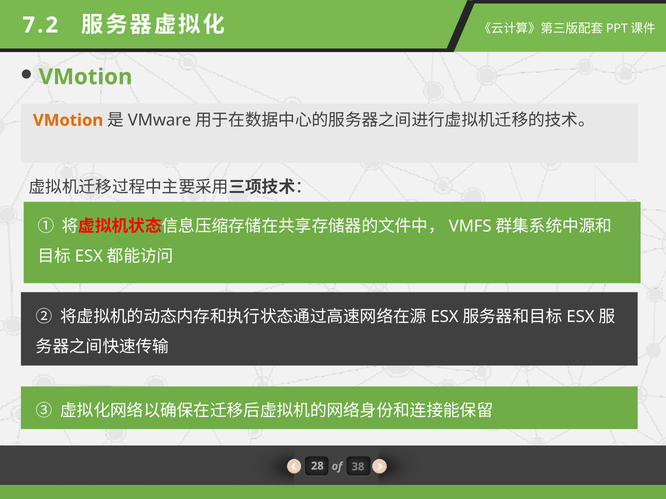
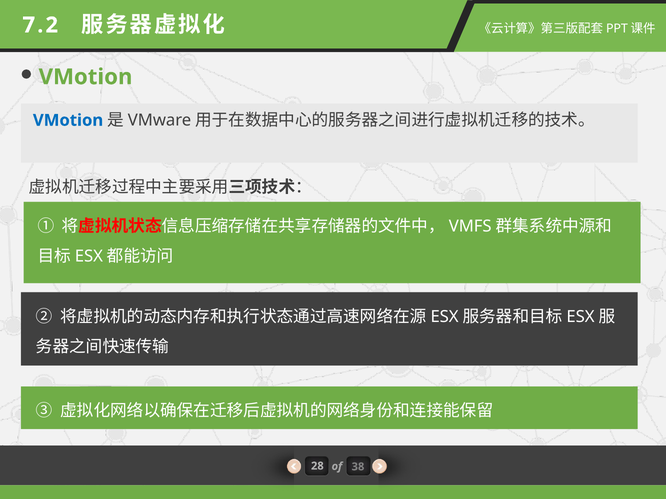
VMotion colour: orange -> blue (68, 120)
